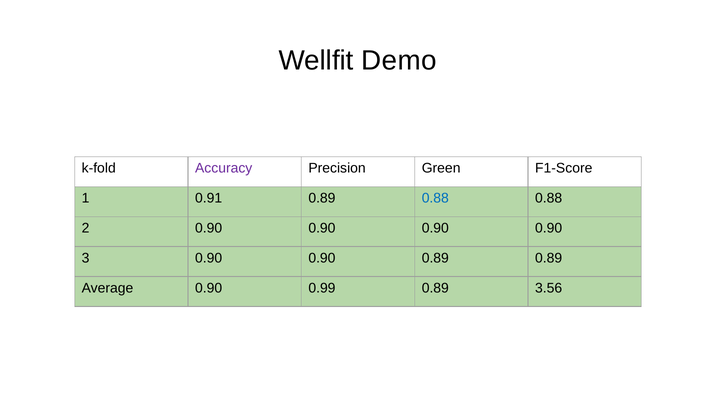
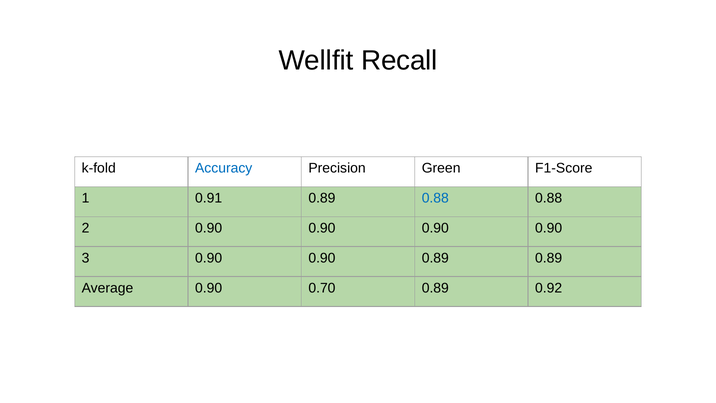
Demo: Demo -> Recall (399, 61)
Accuracy colour: purple -> blue (224, 168)
0.99: 0.99 -> 0.70 (322, 288)
3.56: 3.56 -> 0.92 (549, 288)
